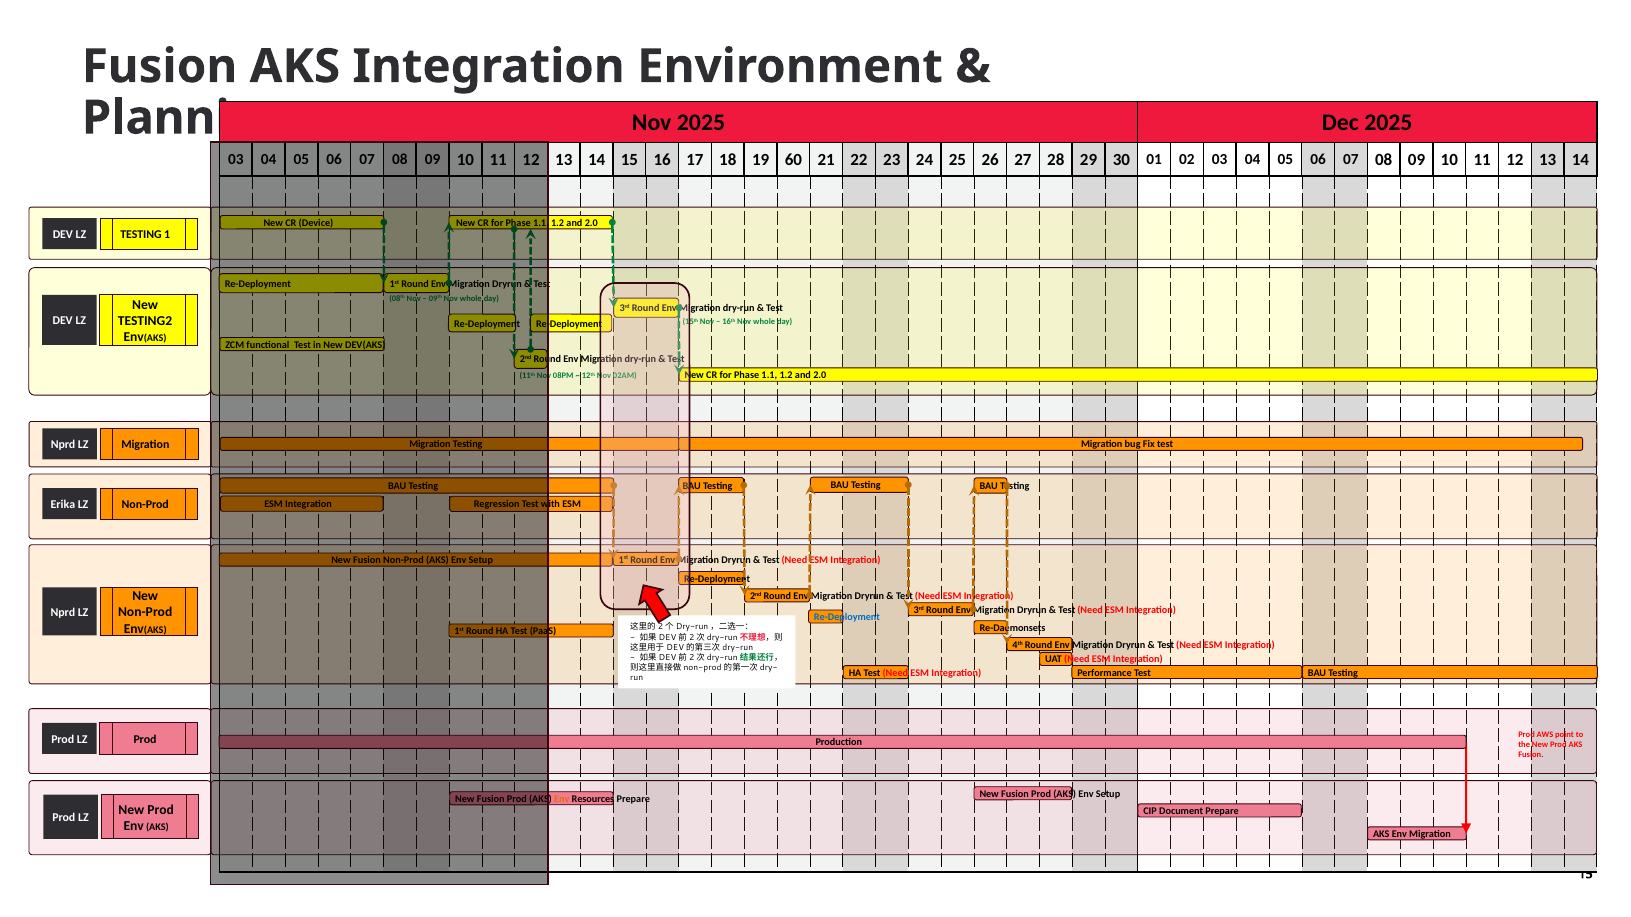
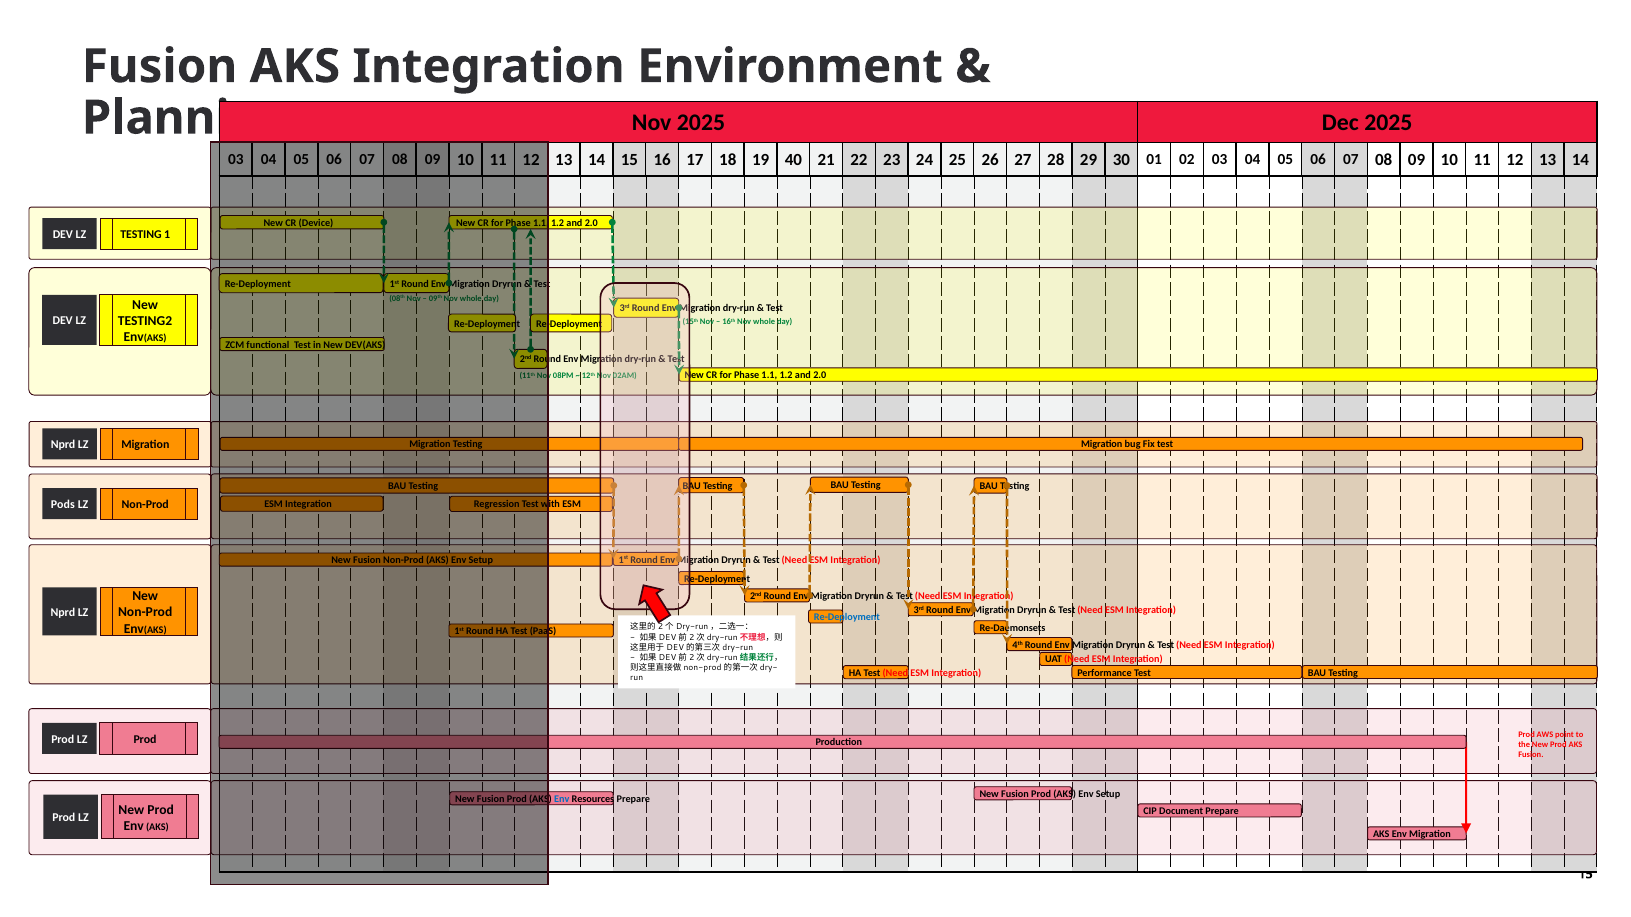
60: 60 -> 40 (793, 160)
Erika: Erika -> Pods (63, 505)
Env colour: orange -> blue (562, 799)
